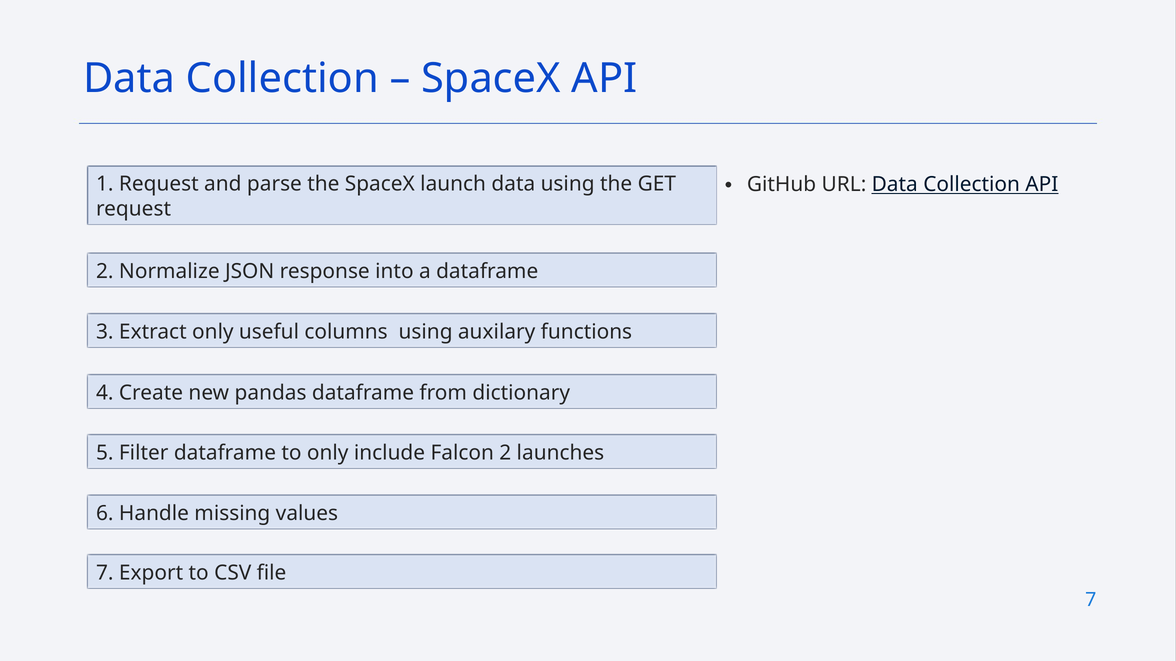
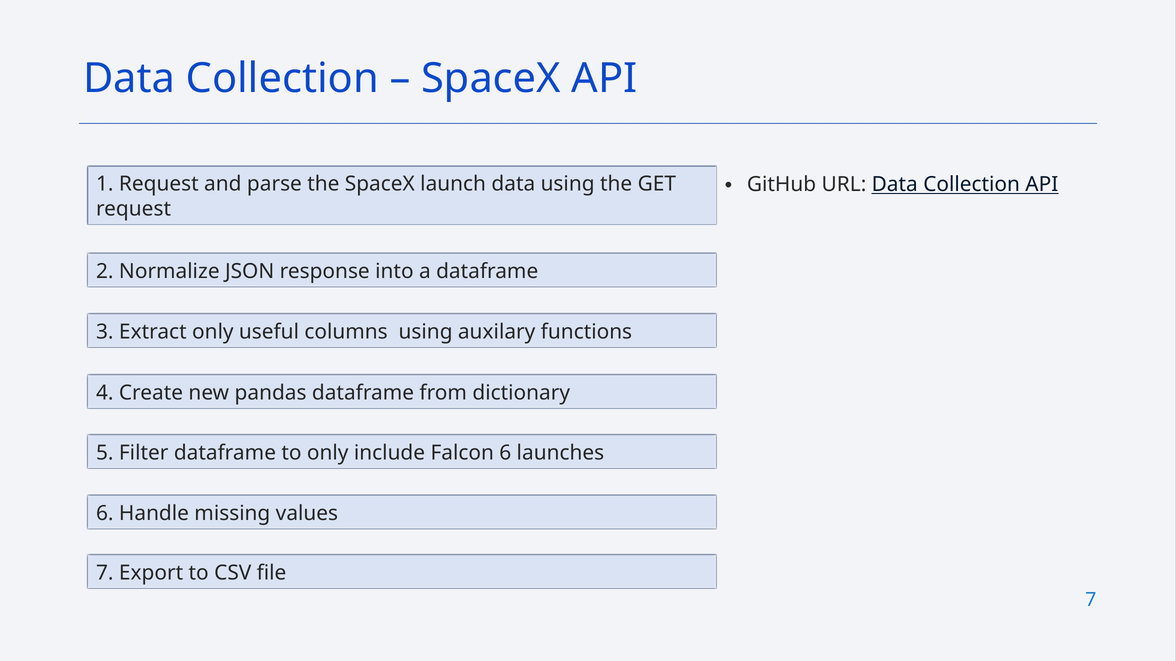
Falcon 2: 2 -> 6 (505, 453)
